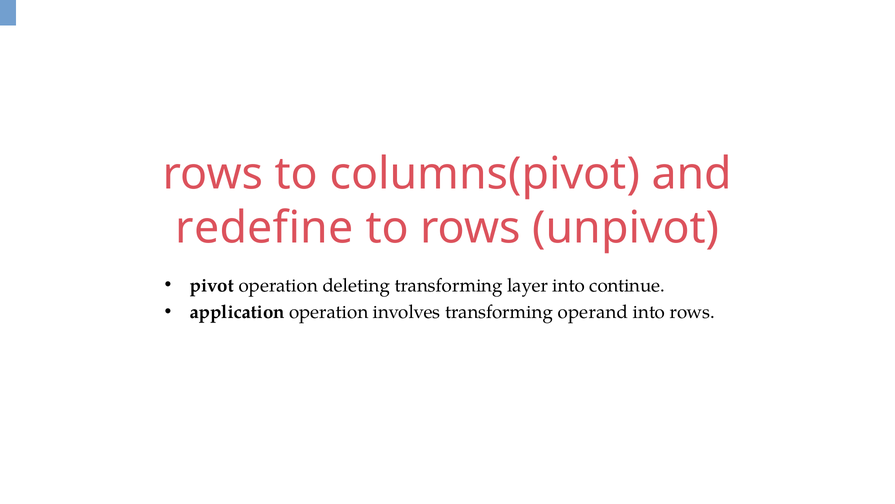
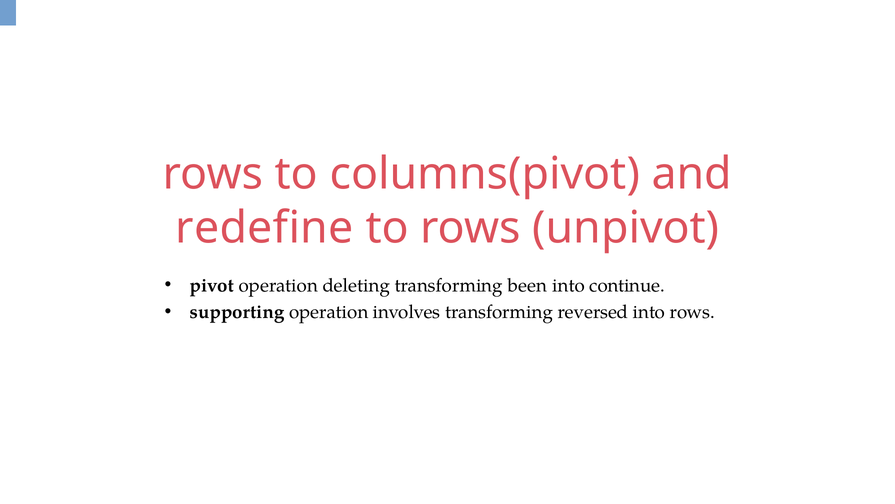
layer: layer -> been (527, 285)
application: application -> supporting (237, 312)
operand: operand -> reversed (593, 312)
